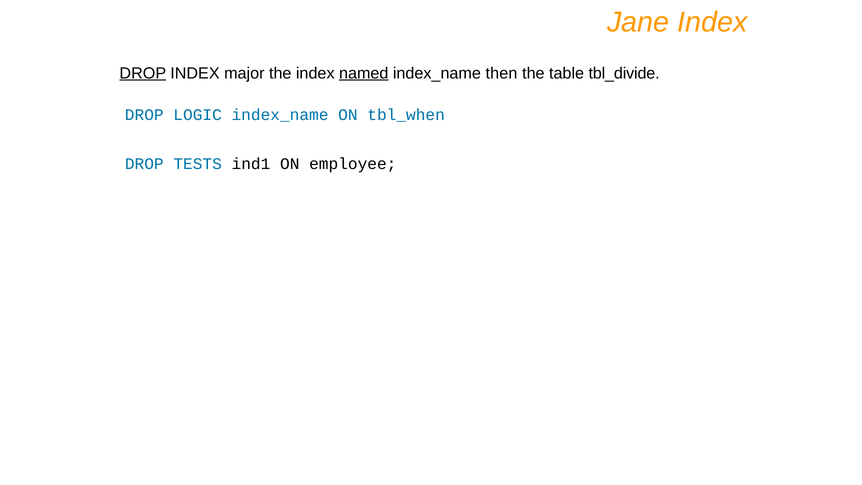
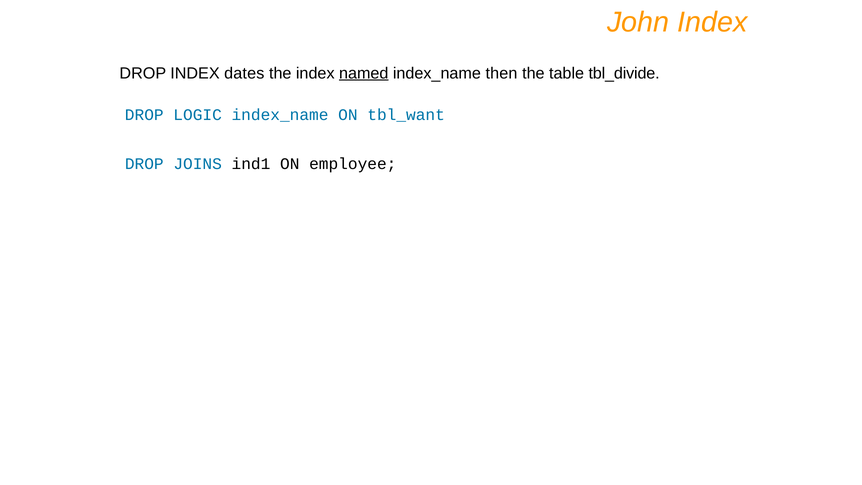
Jane: Jane -> John (638, 22)
DROP underline: present -> none (143, 73)
major: major -> dates (244, 73)
tbl_when: tbl_when -> tbl_want (406, 115)
TESTS: TESTS -> JOINS (198, 164)
